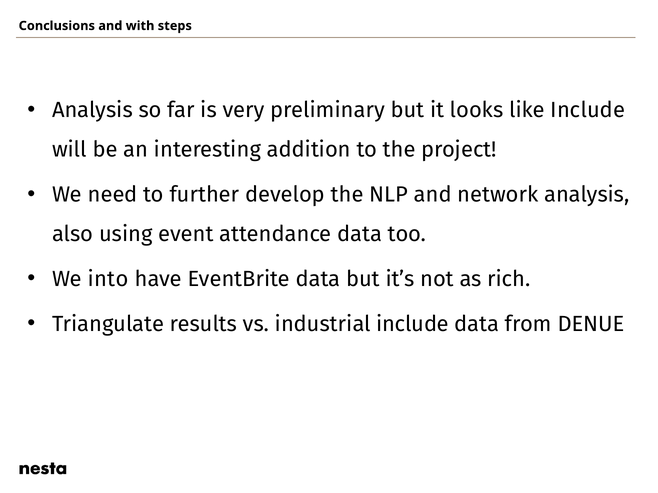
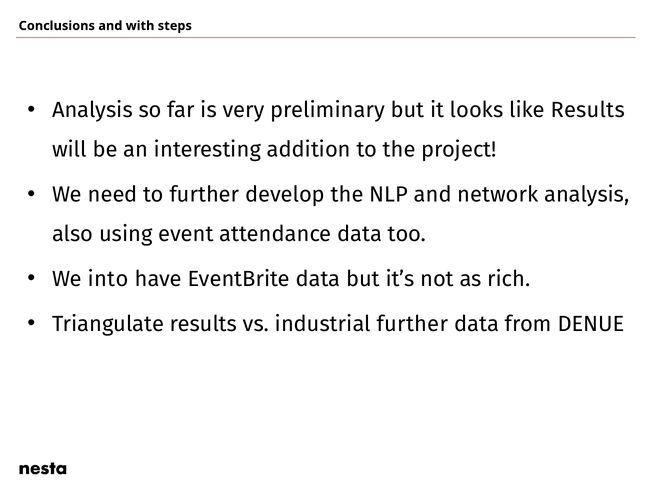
like Include: Include -> Results (588, 110)
industrial include: include -> further (412, 324)
